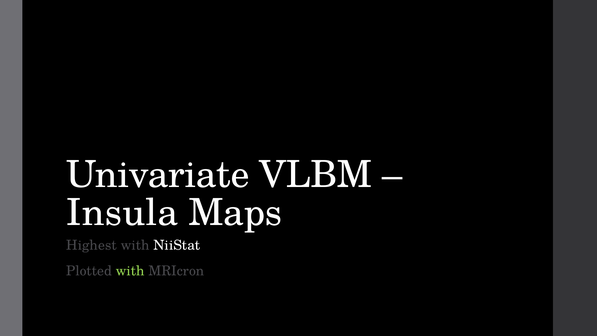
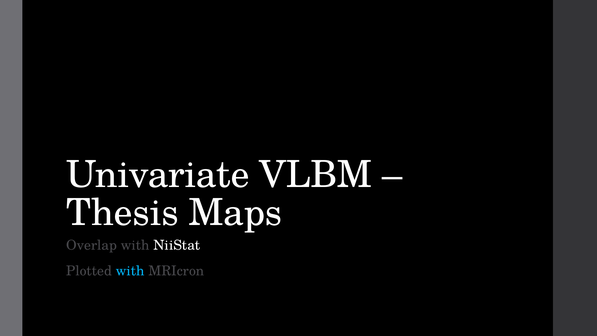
Insula: Insula -> Thesis (122, 213)
Highest: Highest -> Overlap (92, 245)
with colour: light green -> light blue (130, 271)
